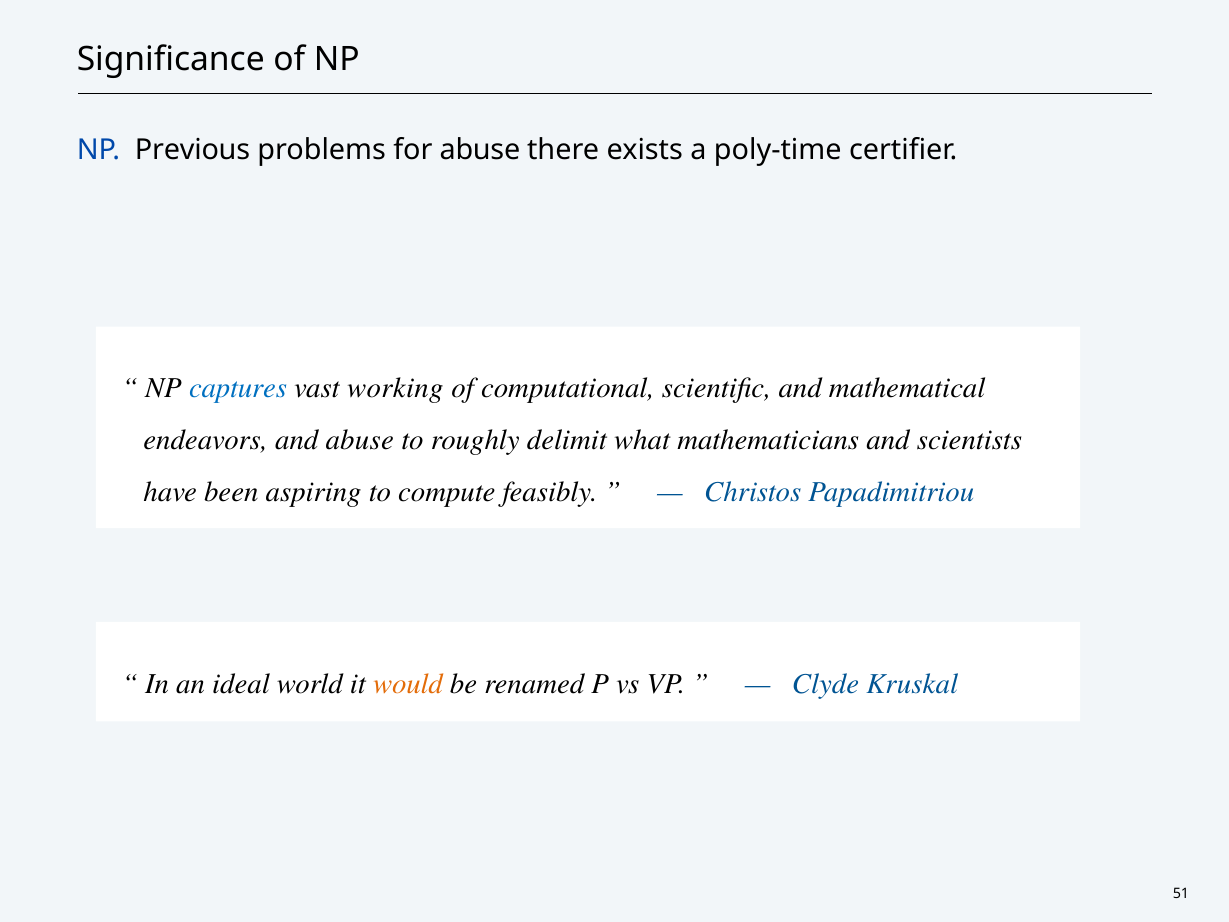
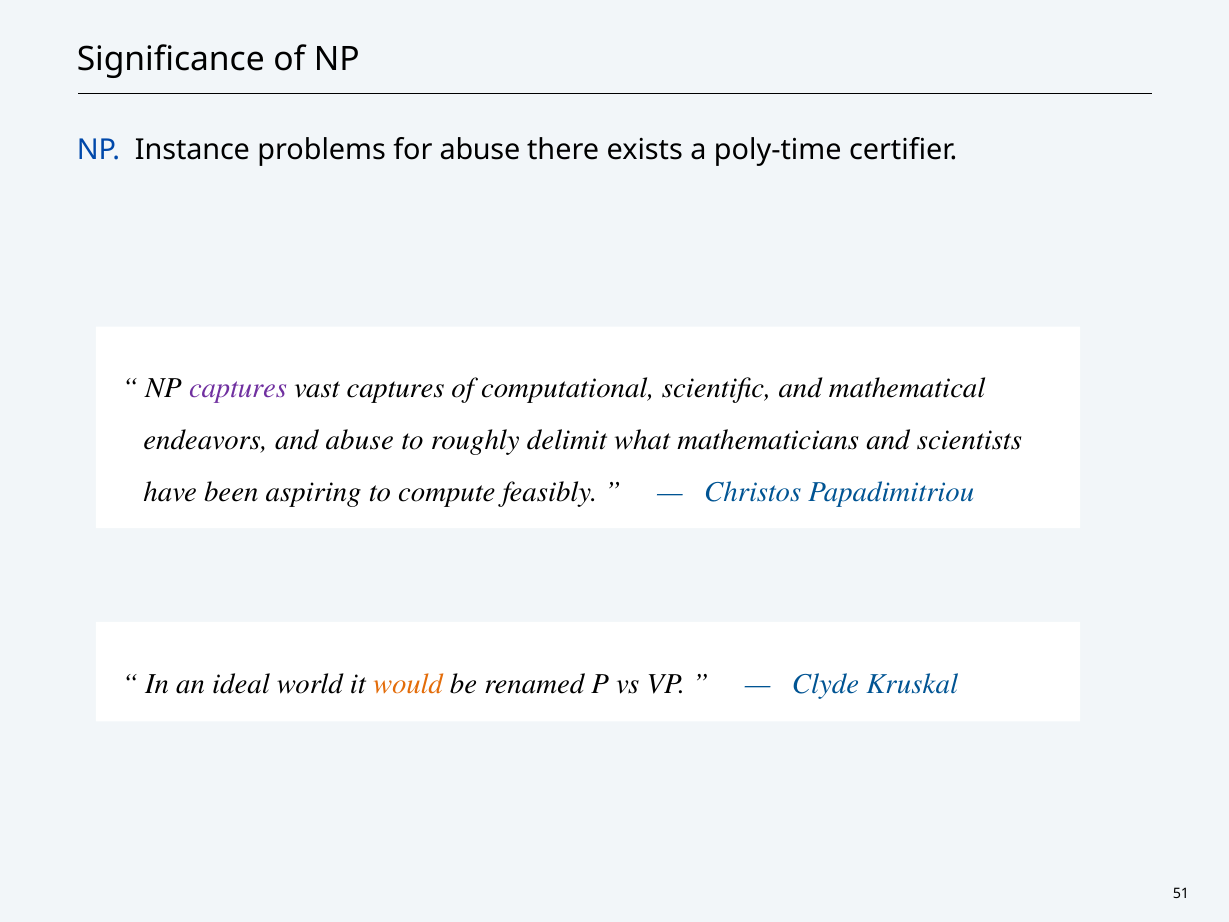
Previous: Previous -> Instance (192, 150)
captures colour: blue -> purple (238, 388)
vast working: working -> captures (396, 388)
